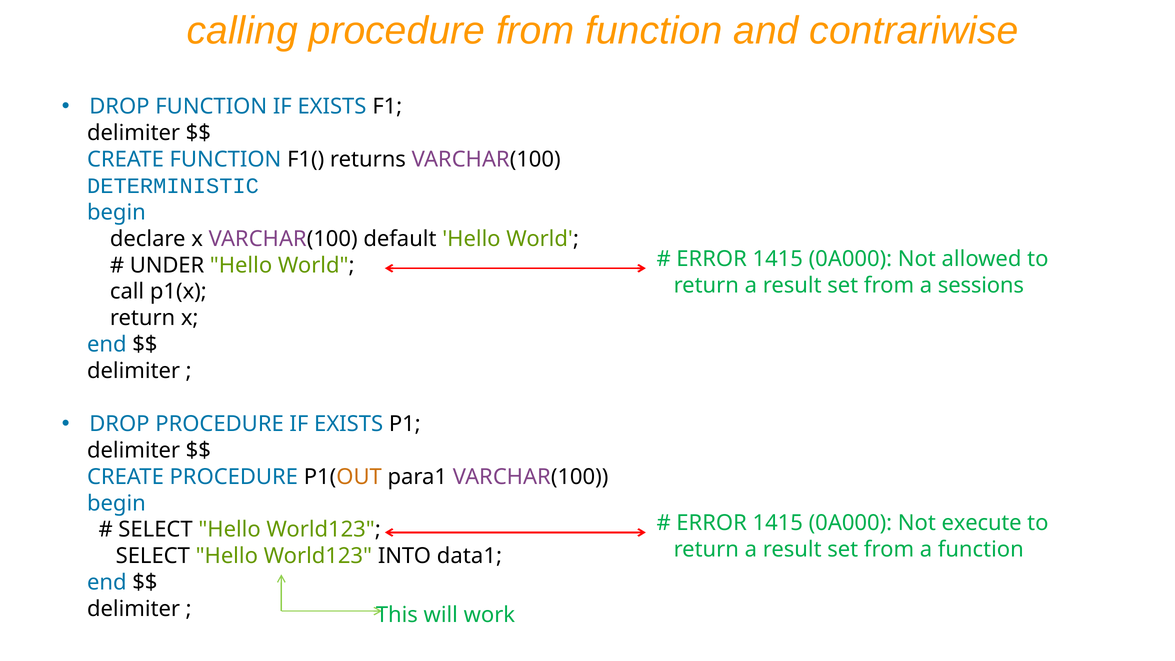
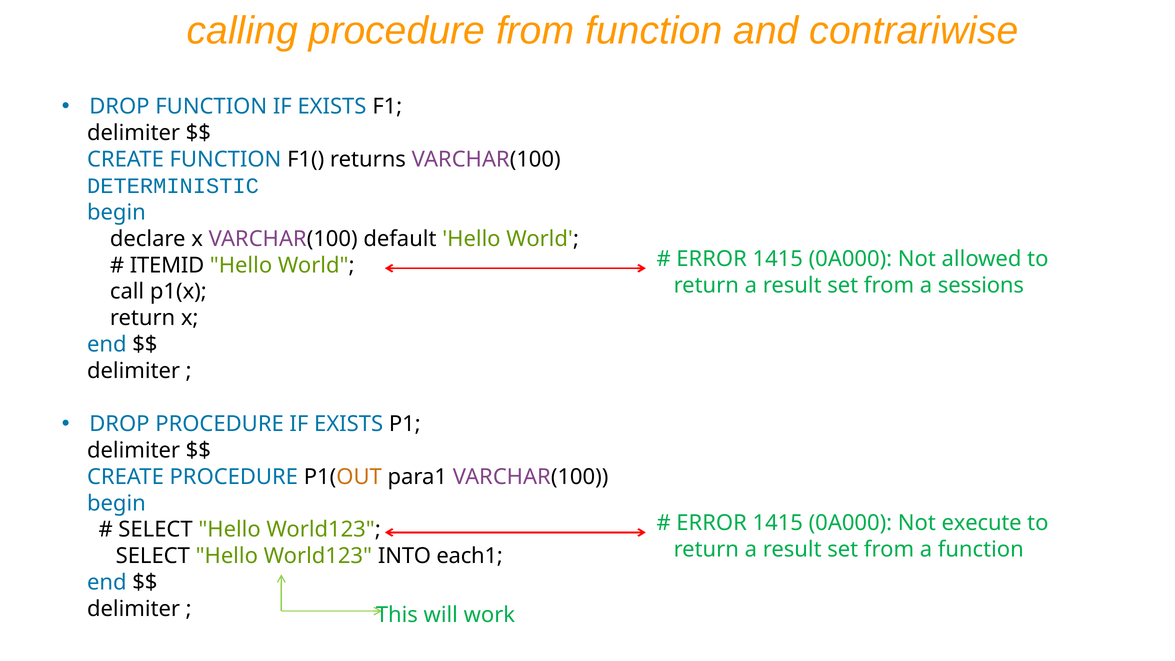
UNDER: UNDER -> ITEMID (167, 265)
data1: data1 -> each1 (470, 556)
